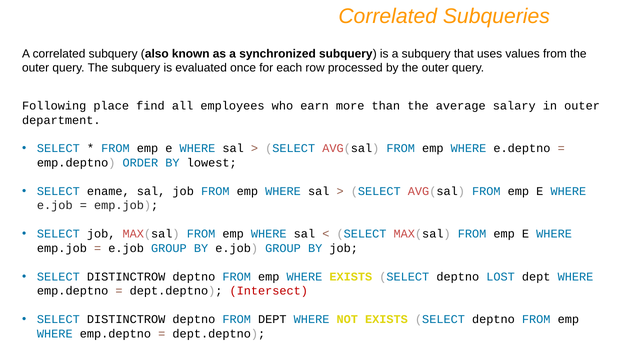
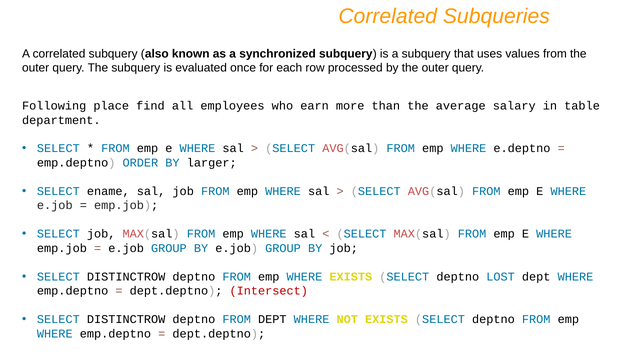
in outer: outer -> table (582, 106)
lowest: lowest -> larger (212, 163)
